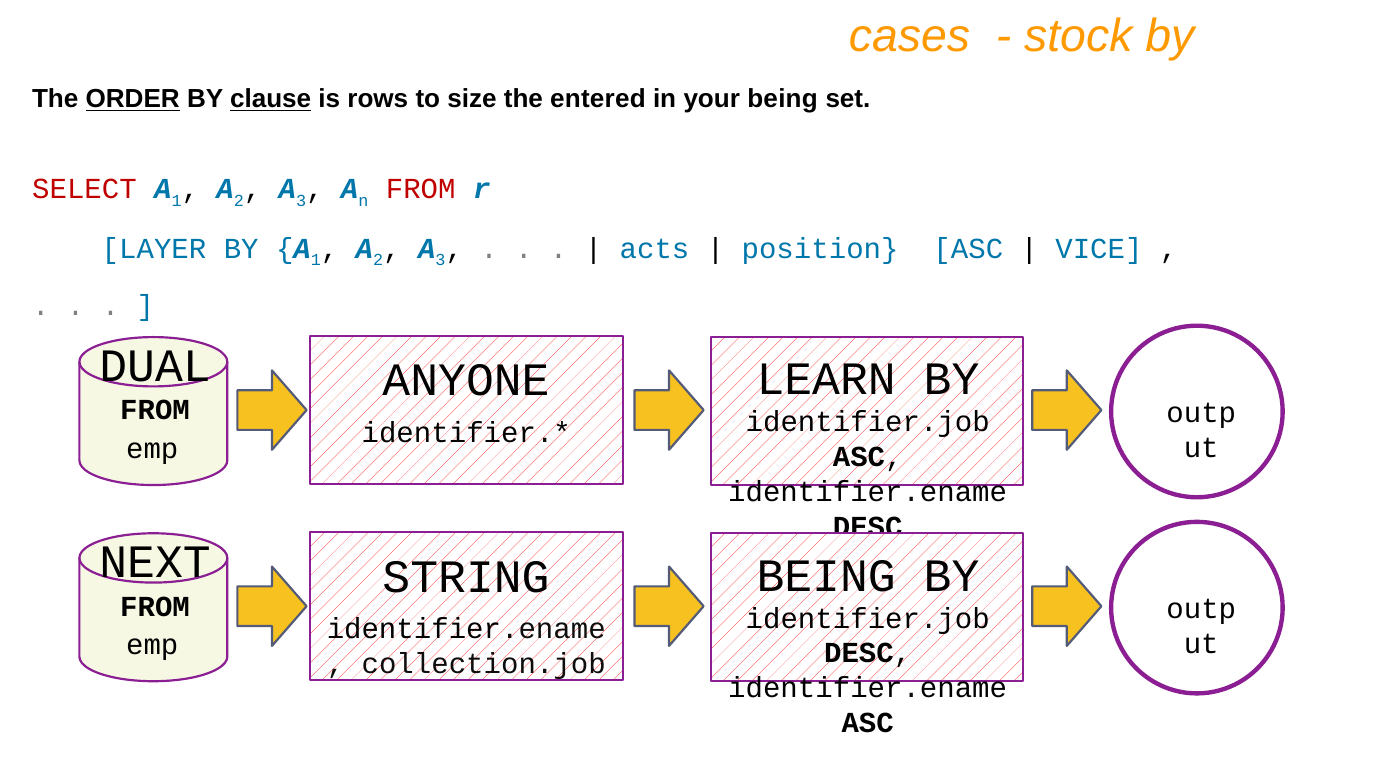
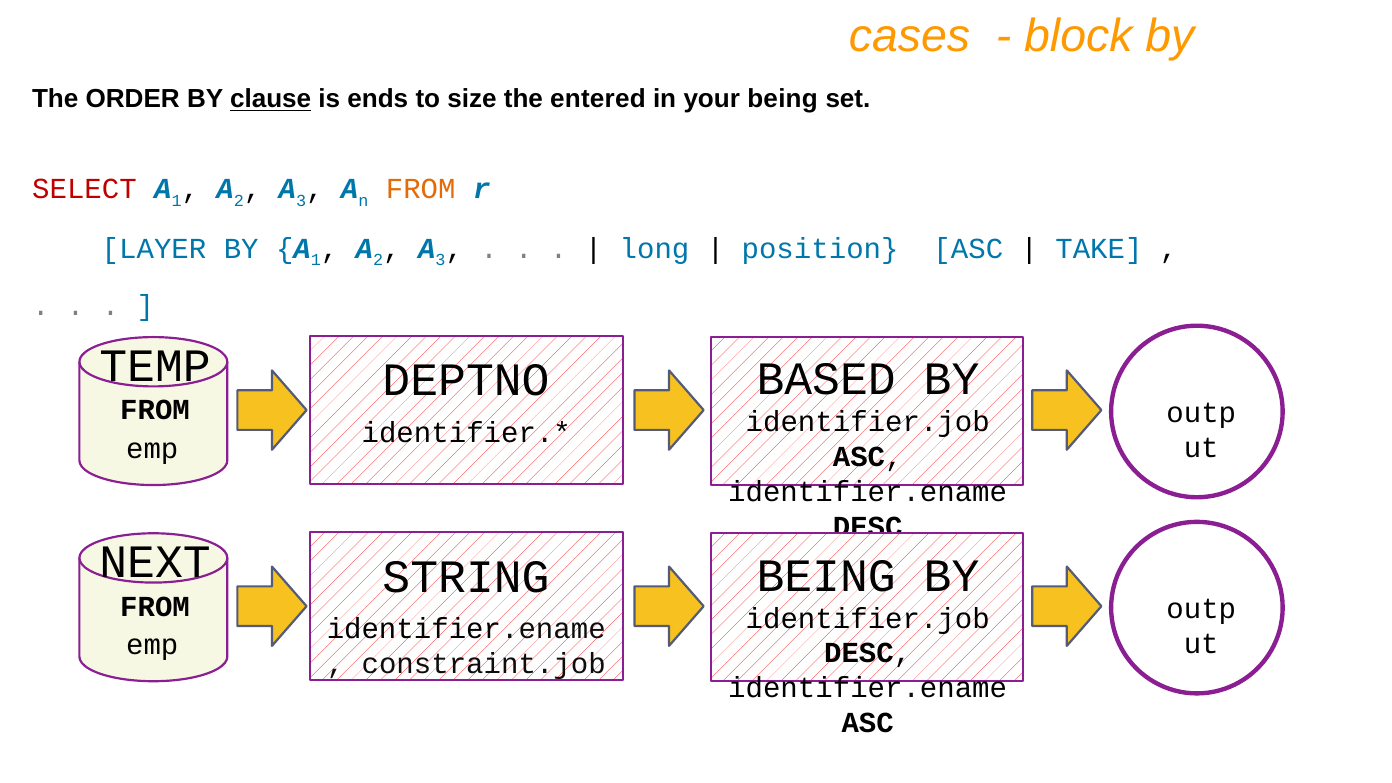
stock: stock -> block (1078, 36)
ORDER underline: present -> none (133, 99)
rows: rows -> ends (378, 99)
FROM colour: red -> orange (421, 189)
acts: acts -> long (655, 249)
VICE: VICE -> TAKE (1099, 249)
DUAL: DUAL -> TEMP (155, 366)
LEARN: LEARN -> BASED (826, 380)
ANYONE: ANYONE -> DEPTNO (466, 381)
collection.job: collection.job -> constraint.job (484, 663)
